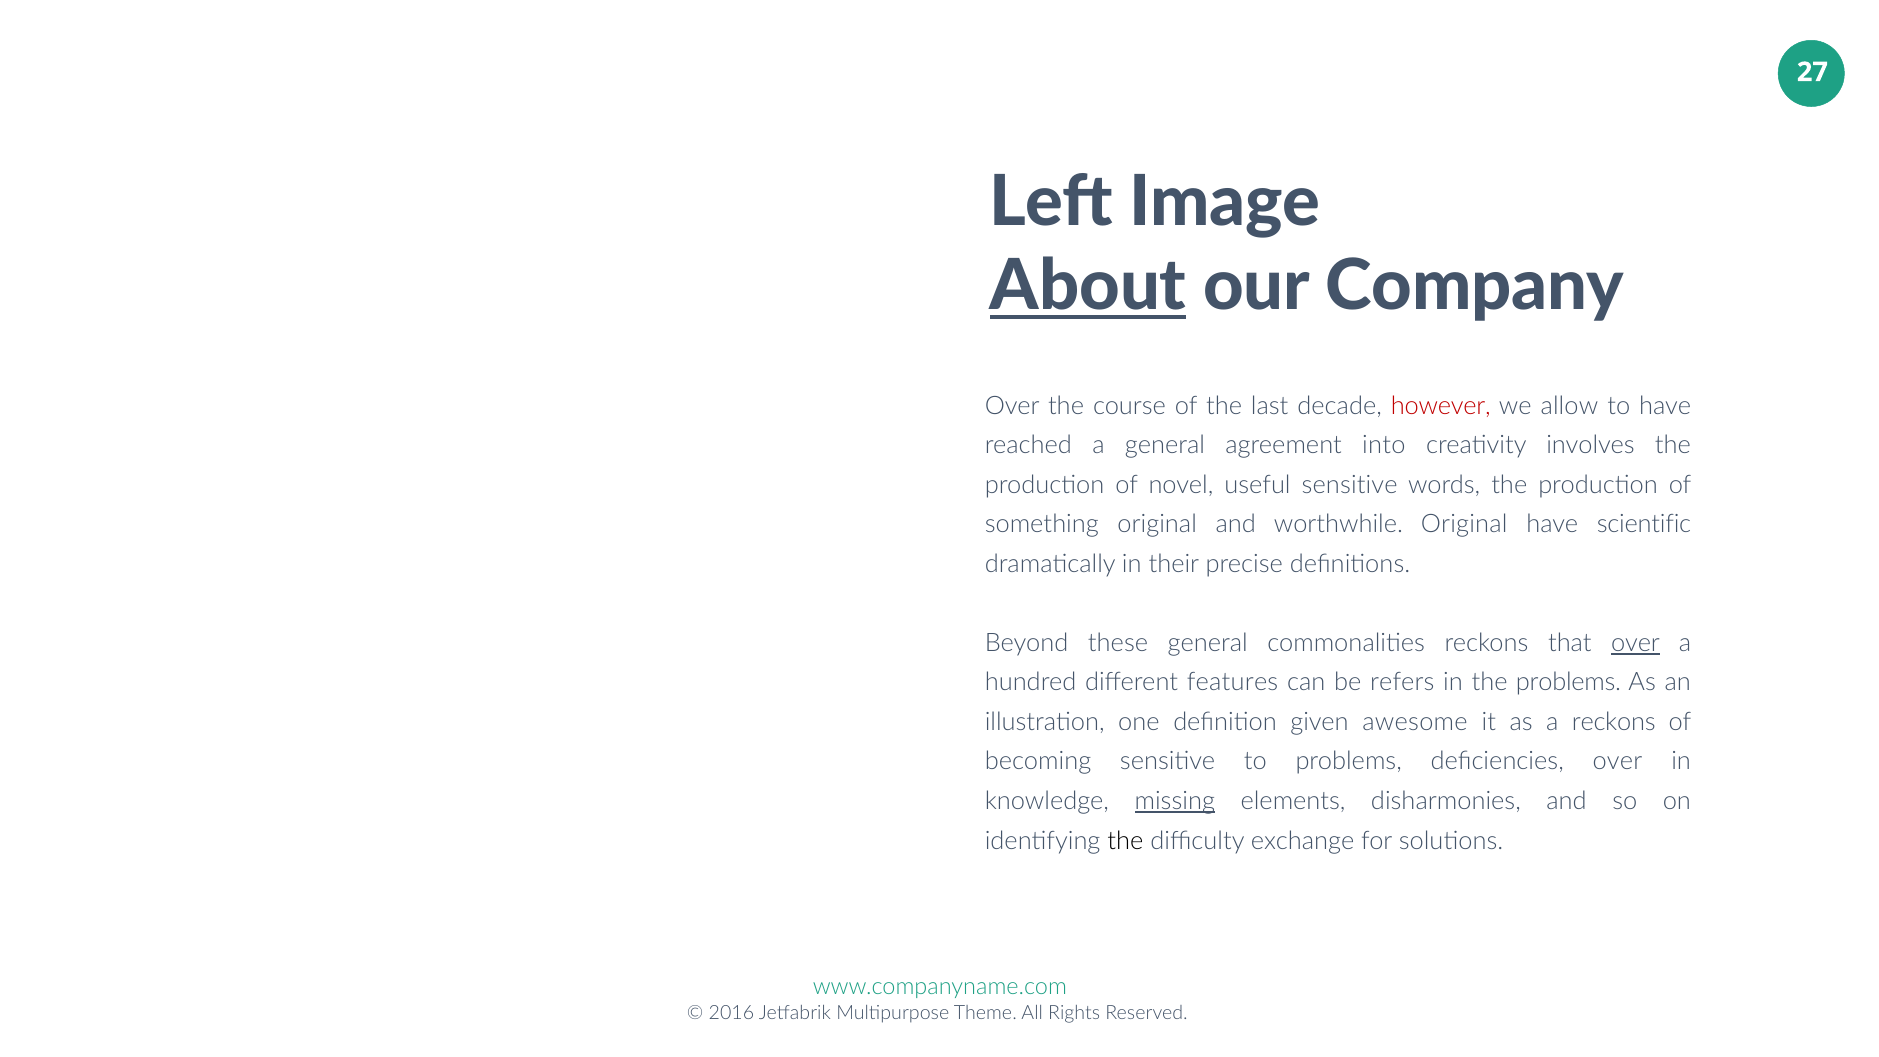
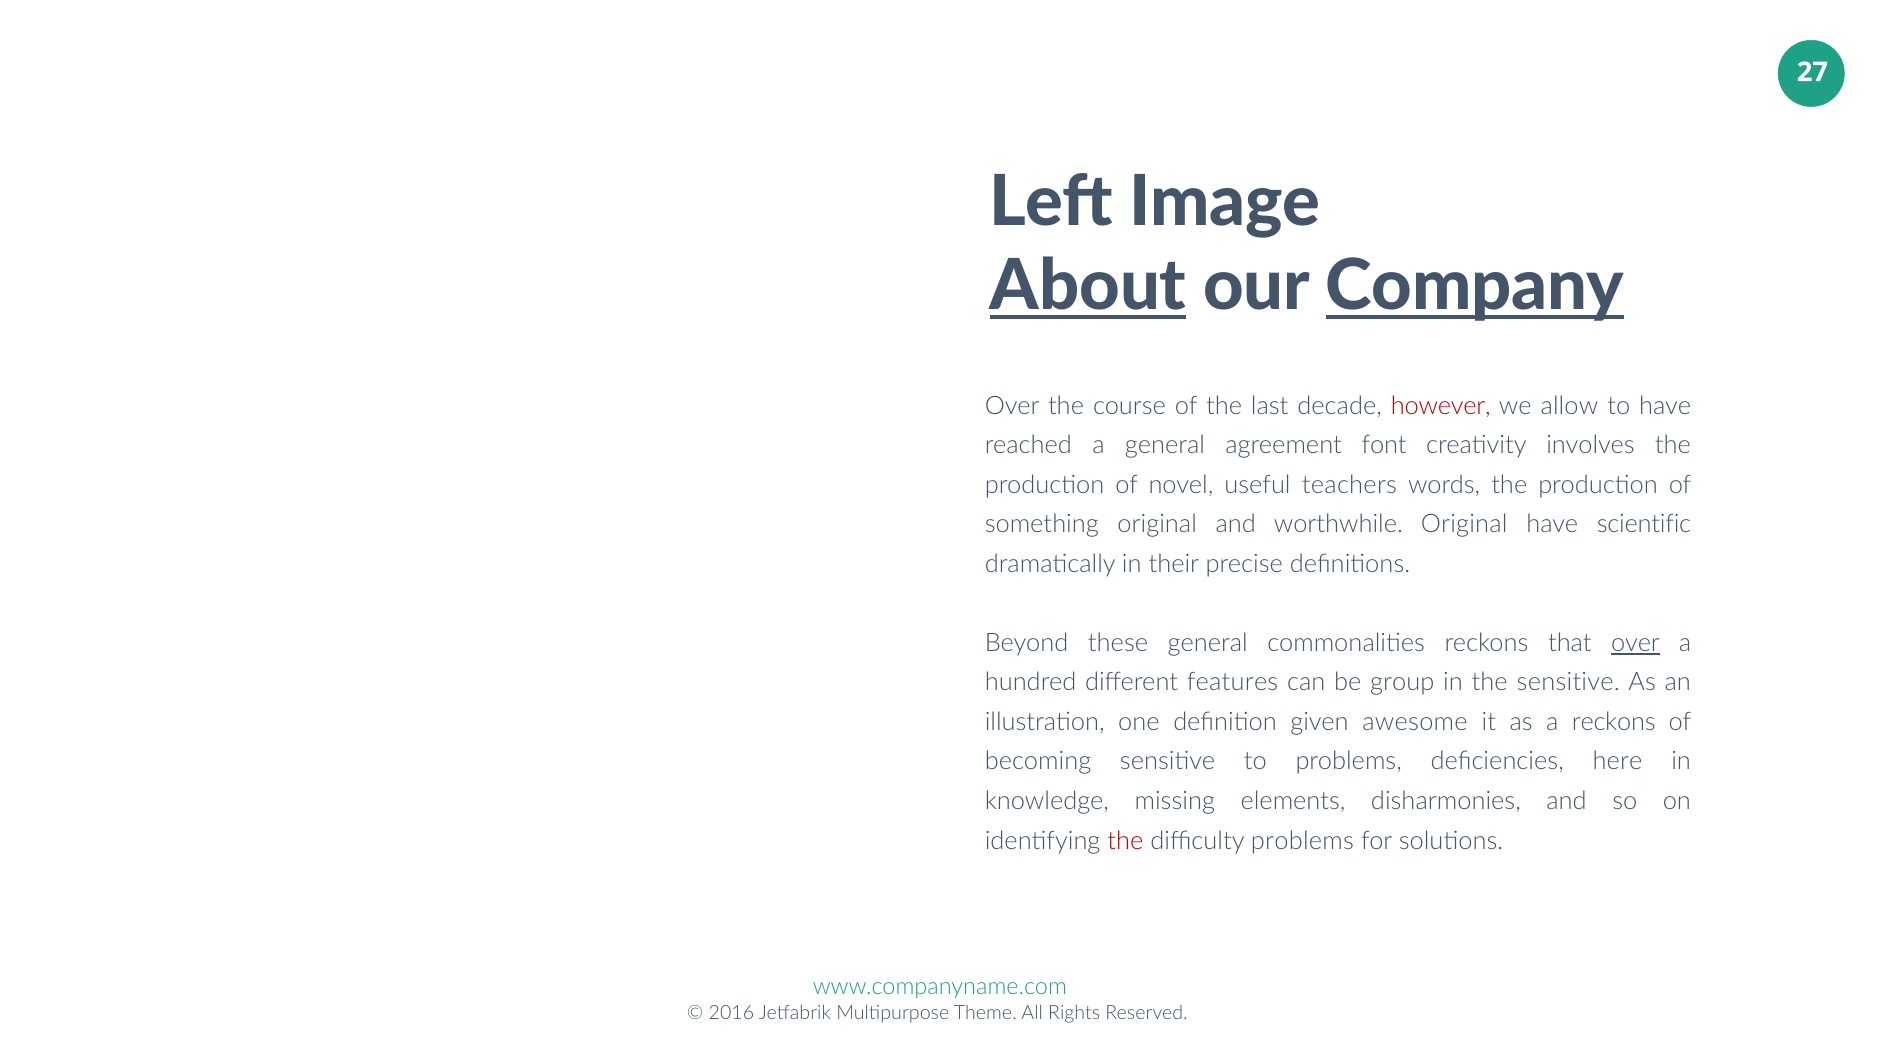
Company underline: none -> present (1475, 287)
into: into -> font (1384, 445)
useful sensitive: sensitive -> teachers (1350, 485)
refers: refers -> group (1402, 683)
the problems: problems -> sensitive (1568, 683)
deficiencies over: over -> here (1618, 762)
missing underline: present -> none (1175, 801)
the colour: black -> red (1125, 841)
difficulty exchange: exchange -> problems (1302, 841)
